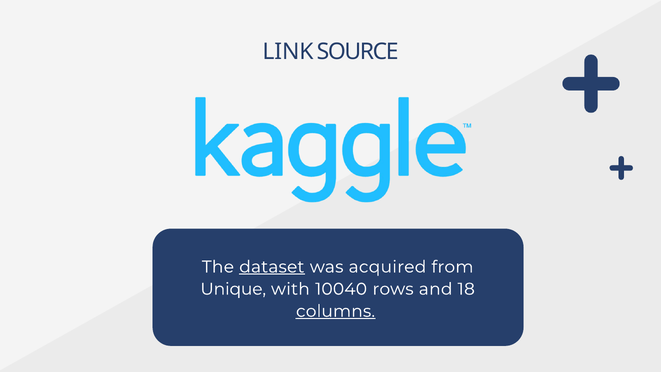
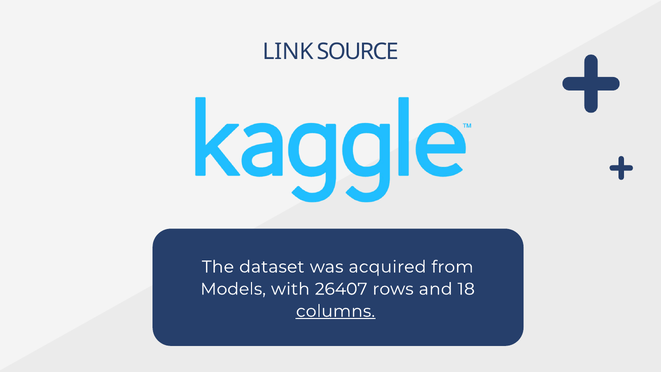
dataset underline: present -> none (272, 267)
Unique: Unique -> Models (233, 289)
10040: 10040 -> 26407 (341, 289)
